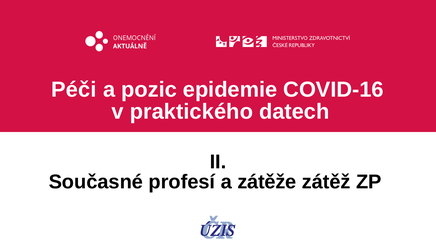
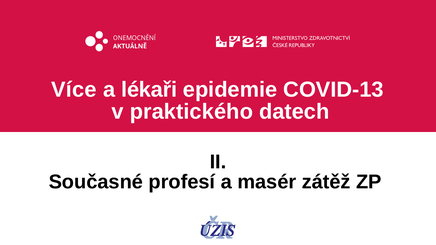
Péči: Péči -> Více (74, 90)
pozic: pozic -> lékaři (149, 90)
COVID-16: COVID-16 -> COVID-13 (334, 90)
zátěže: zátěže -> masér (267, 182)
